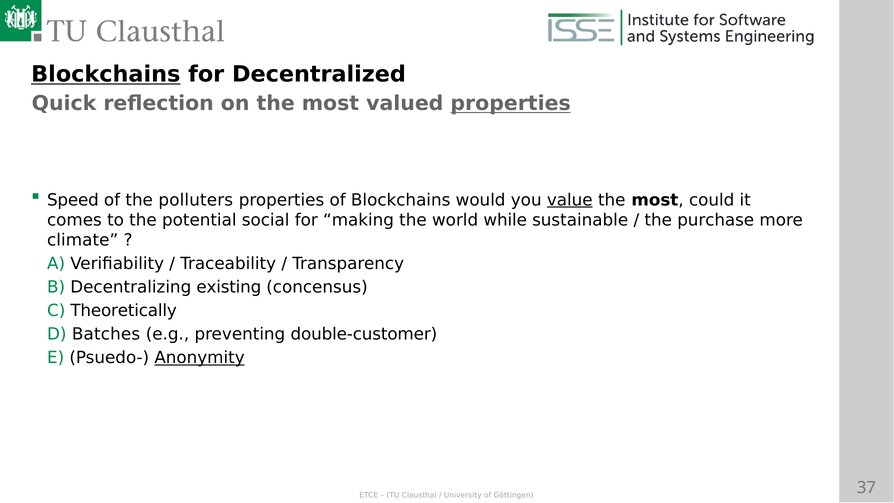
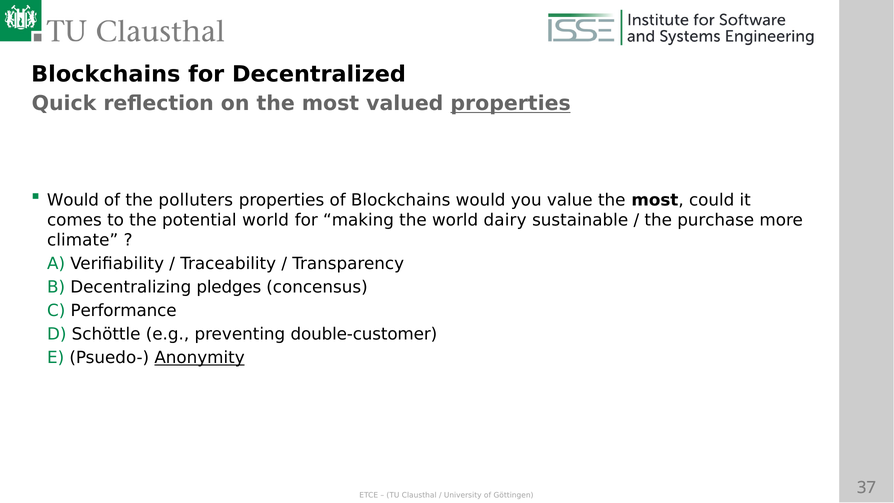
Blockchains underline: present -> none (106, 74)
Speed: Speed -> Would (73, 200)
value underline: present -> none (570, 200)
potential social: social -> world (266, 220)
while: while -> dairy (505, 220)
existing: existing -> pledges (229, 287)
Theoretically: Theoretically -> Performance (124, 311)
Batches: Batches -> Schöttle (106, 334)
